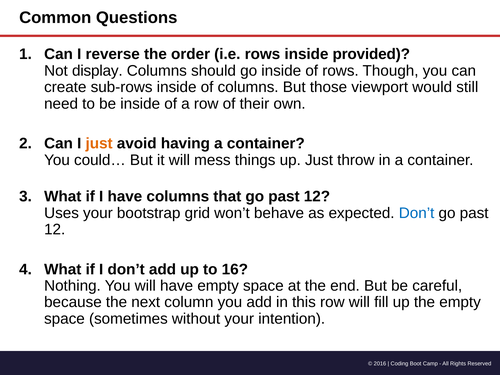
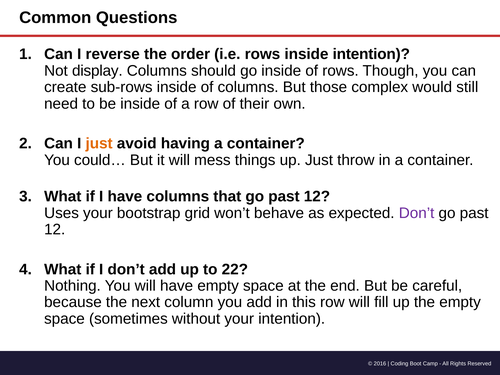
inside provided: provided -> intention (371, 54)
viewport: viewport -> complex (380, 87)
Don’t colour: blue -> purple (417, 213)
16: 16 -> 22 (235, 269)
